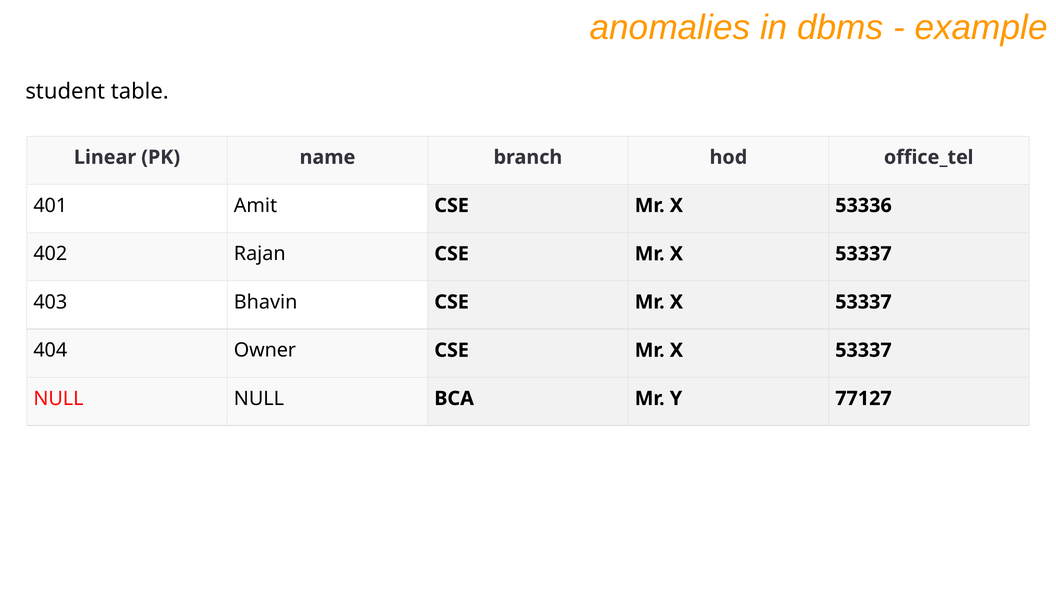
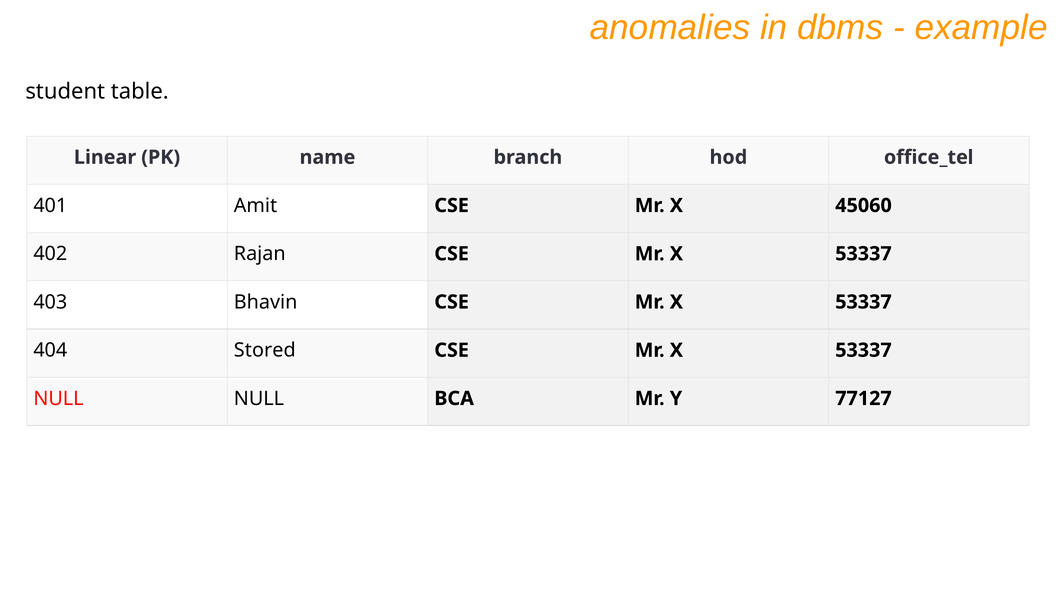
53336: 53336 -> 45060 (864, 206)
Owner: Owner -> Stored (265, 350)
